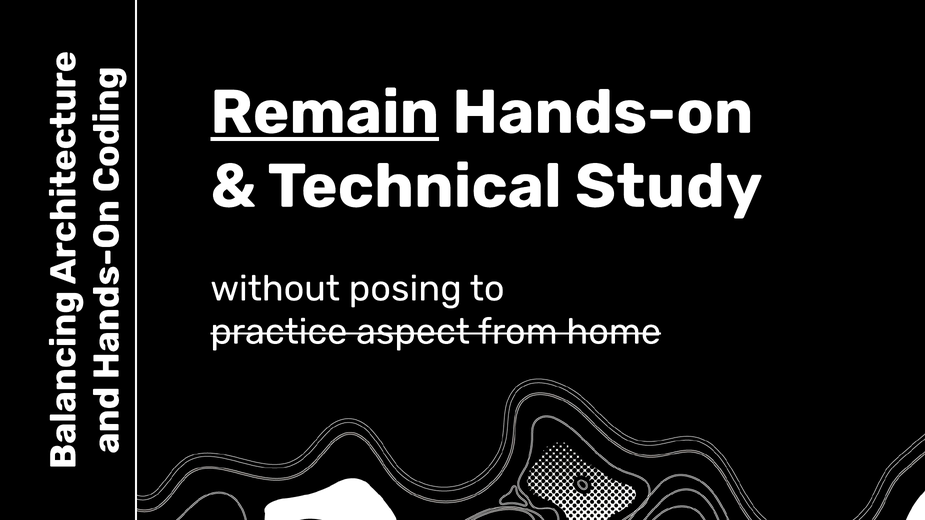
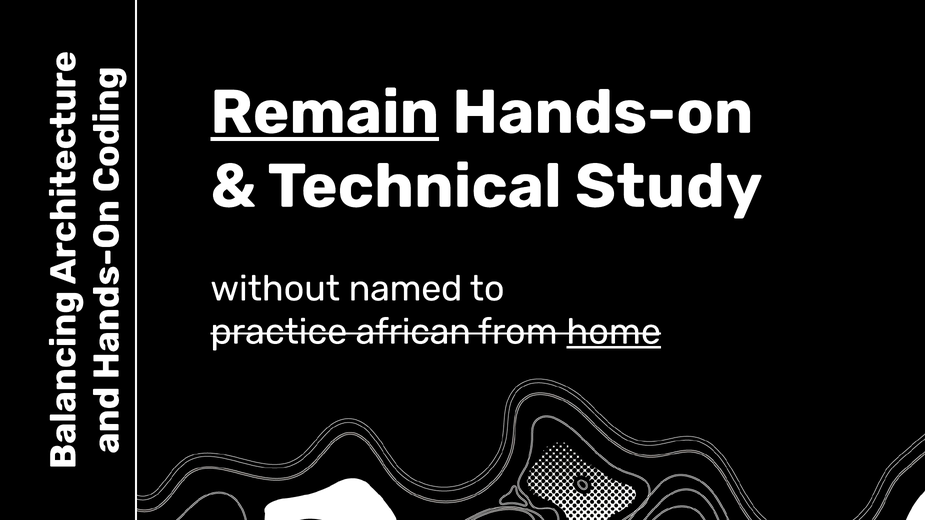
posing: posing -> named (405, 289)
aspect: aspect -> african (413, 332)
home underline: none -> present (614, 332)
